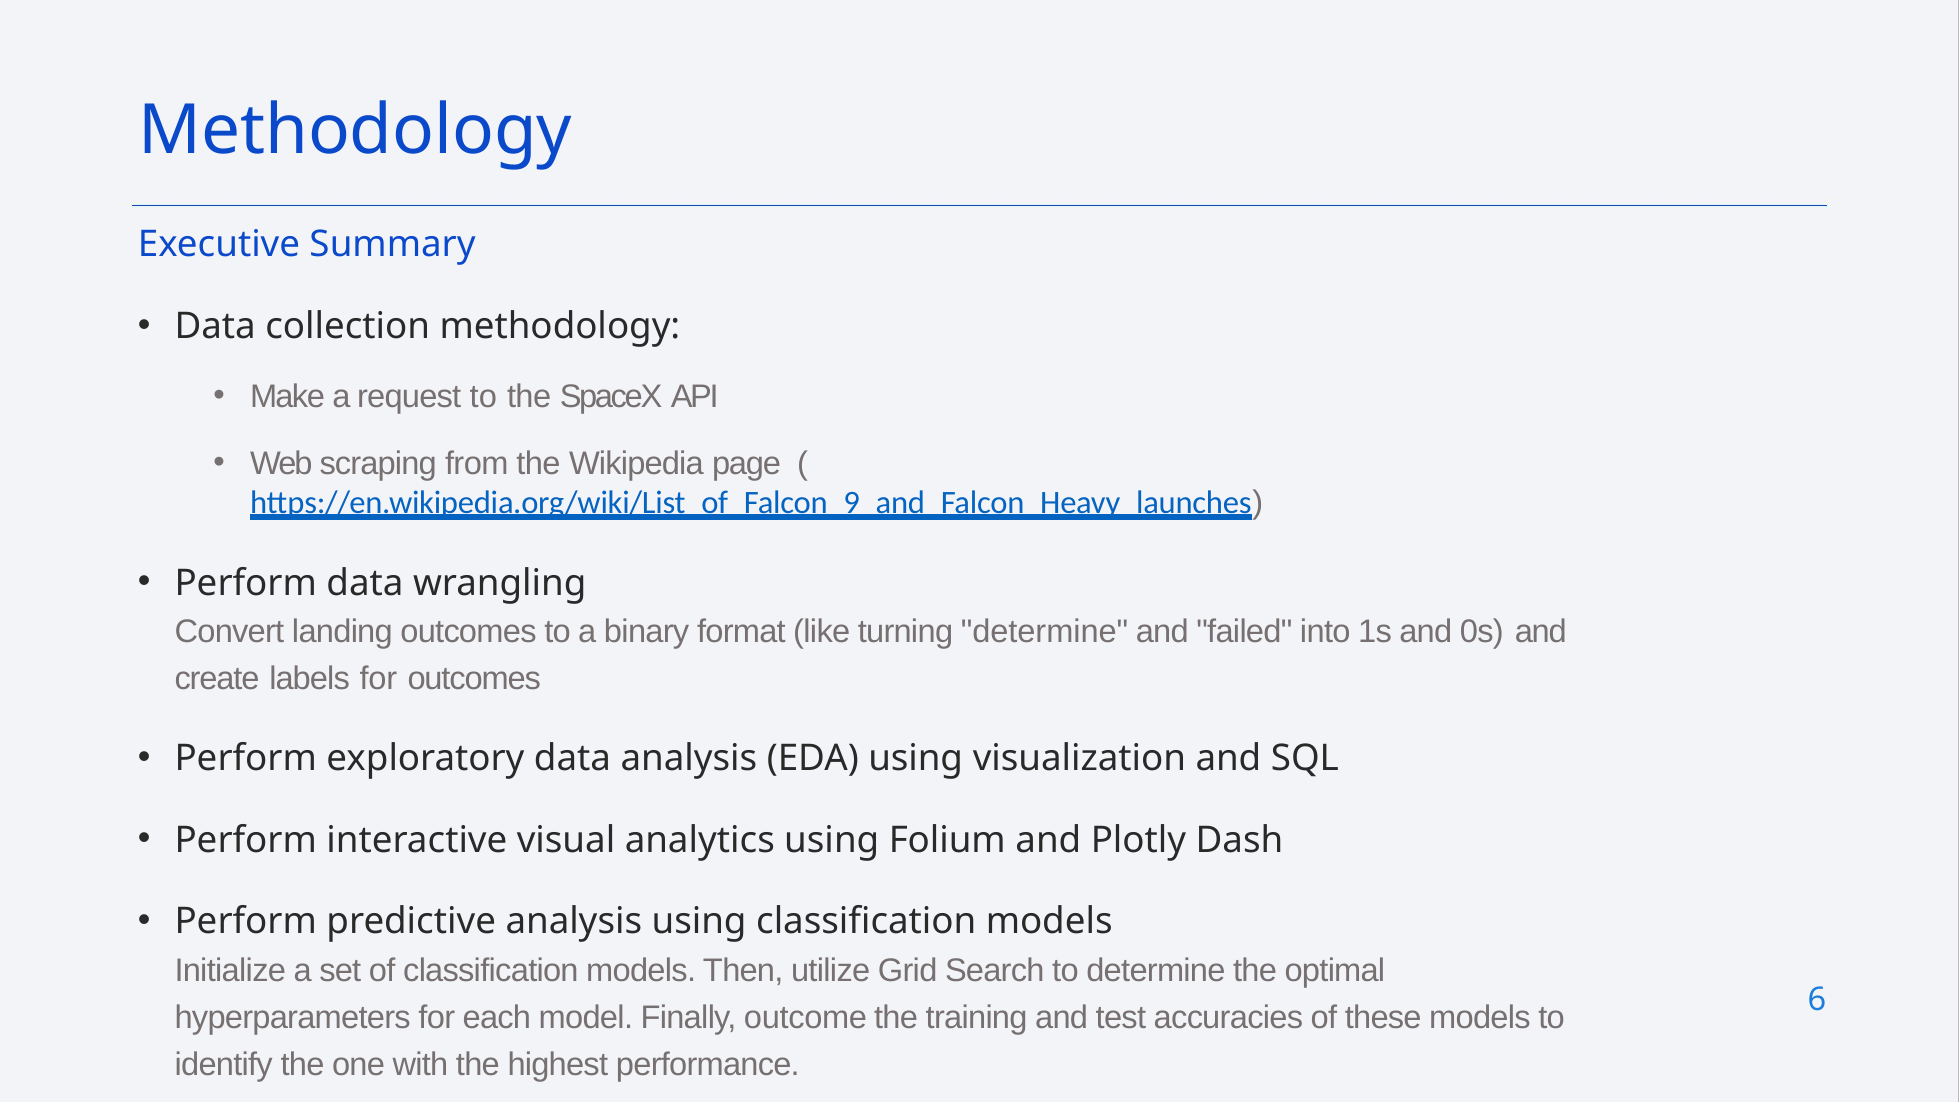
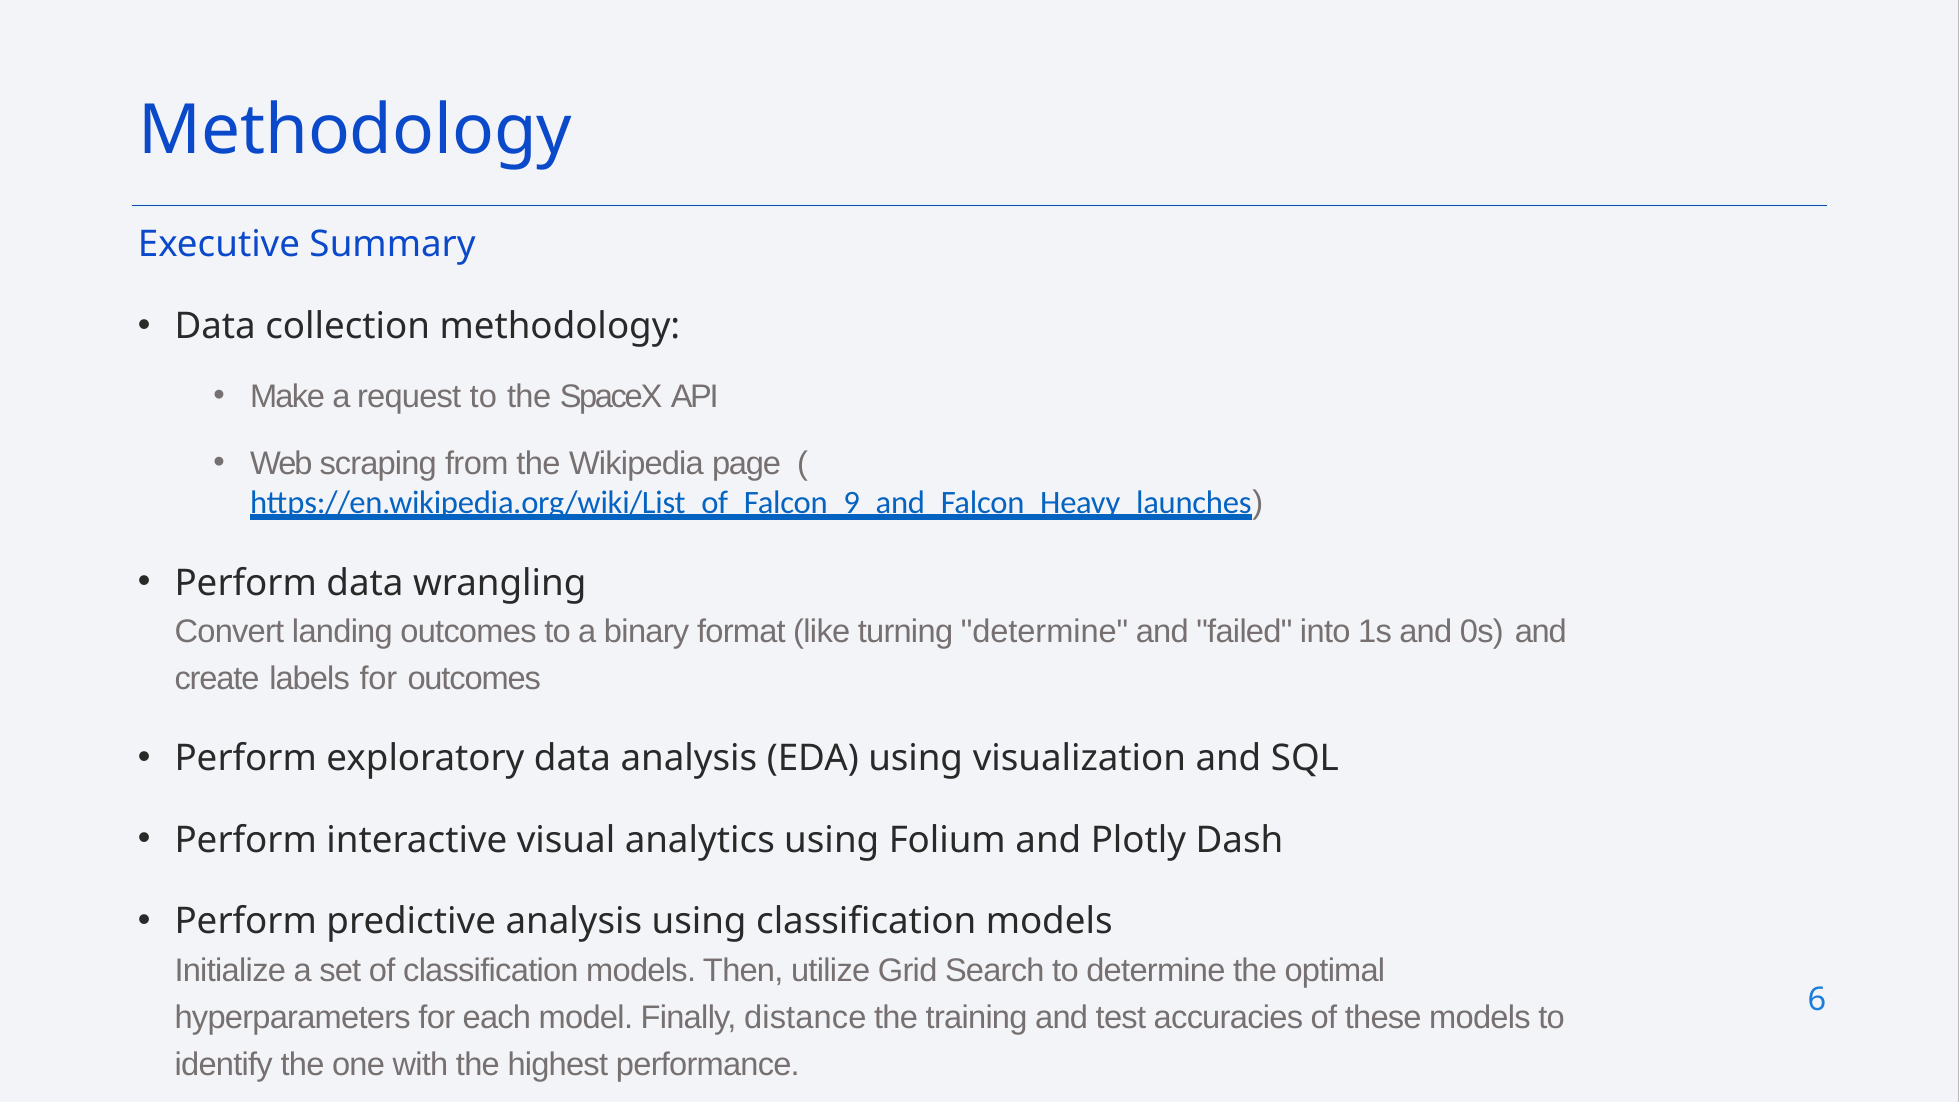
outcome: outcome -> distance (805, 1017)
